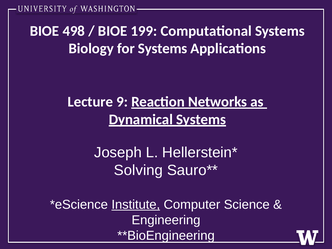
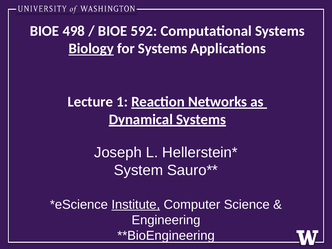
199: 199 -> 592 (144, 31)
Biology underline: none -> present (91, 49)
9: 9 -> 1 (122, 102)
Solving: Solving -> System (138, 170)
